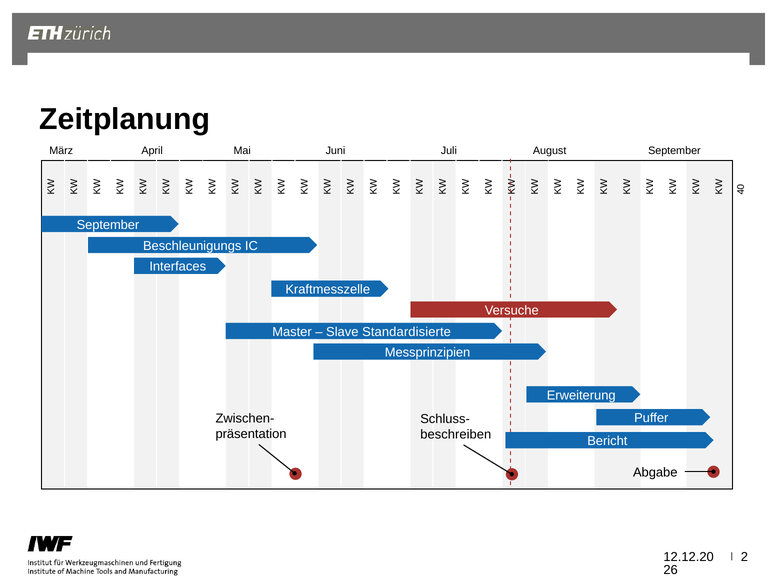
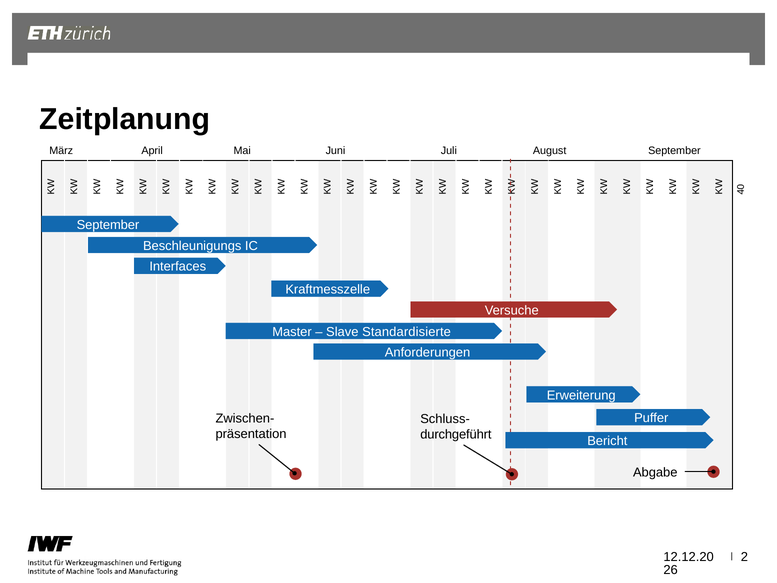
Messprinzipien: Messprinzipien -> Anforderungen (428, 352)
beschreiben: beschreiben -> durchgeführt (456, 434)
